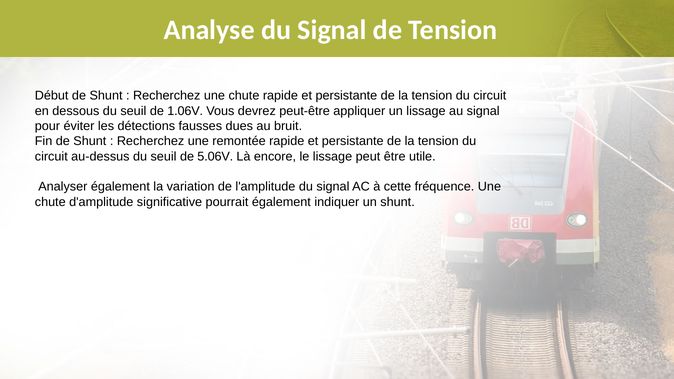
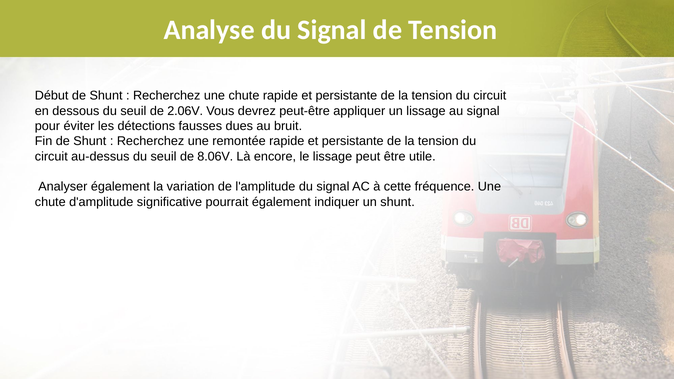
1.06V: 1.06V -> 2.06V (185, 111)
5.06V: 5.06V -> 8.06V (215, 156)
